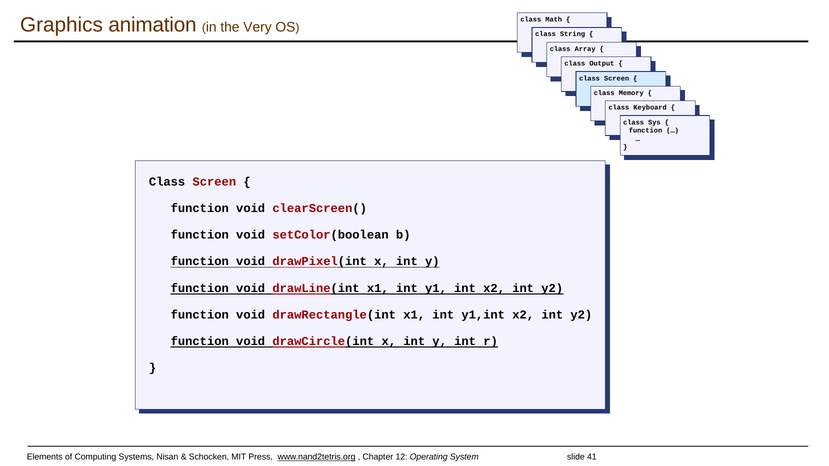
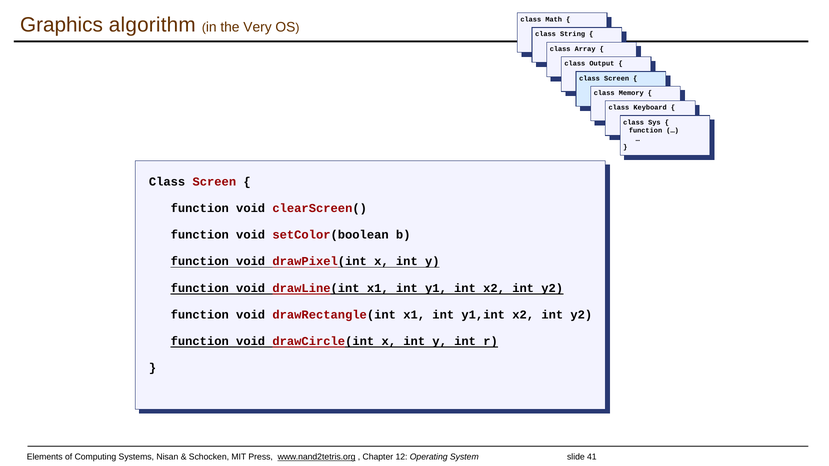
animation: animation -> algorithm (152, 25)
